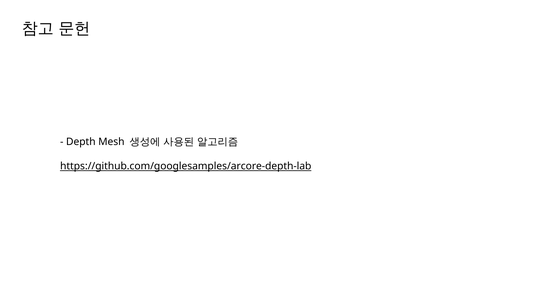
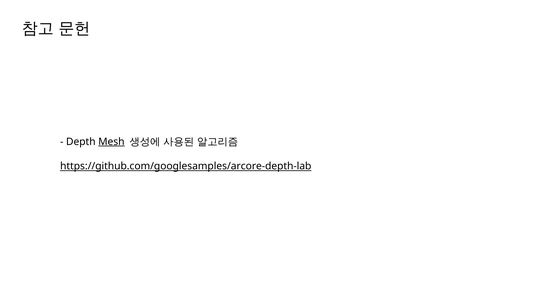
Mesh underline: none -> present (111, 142)
